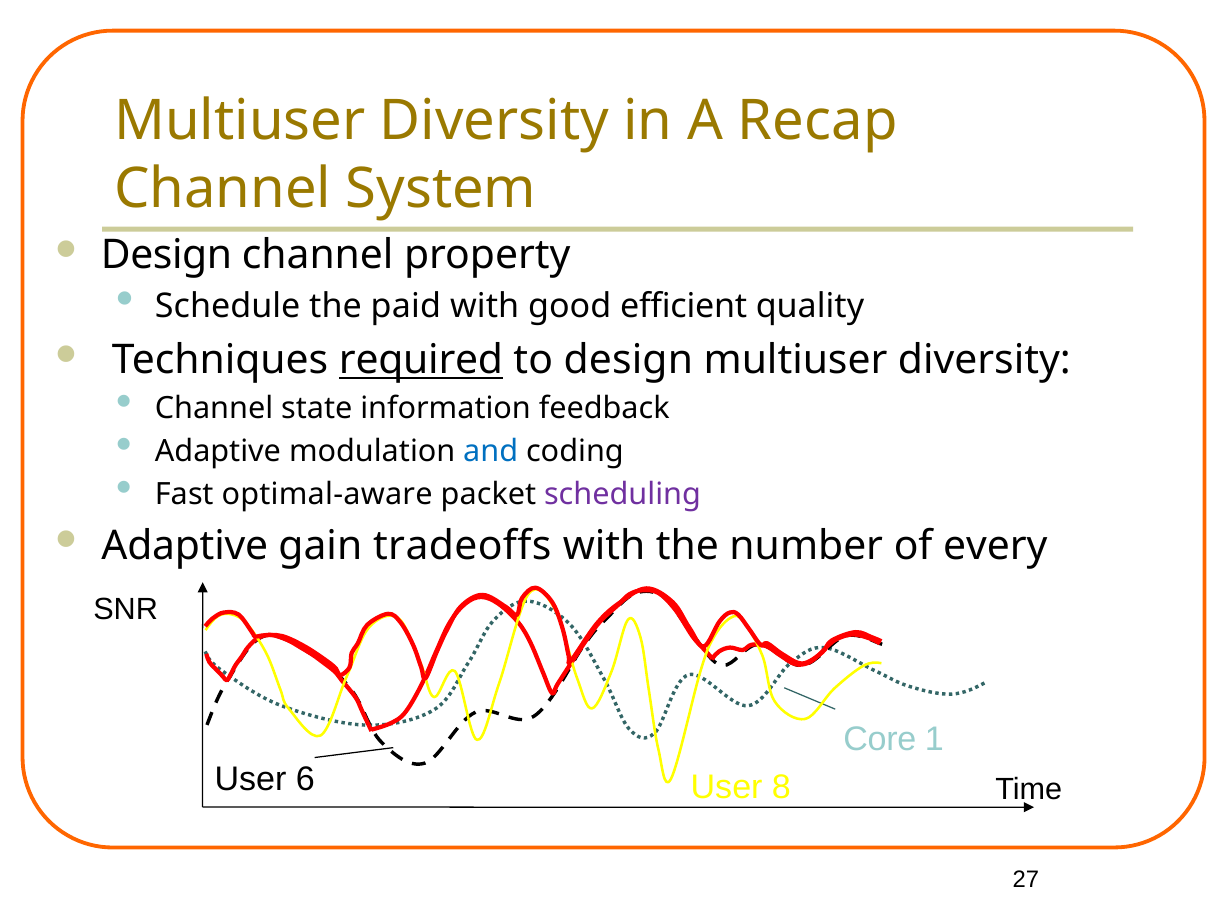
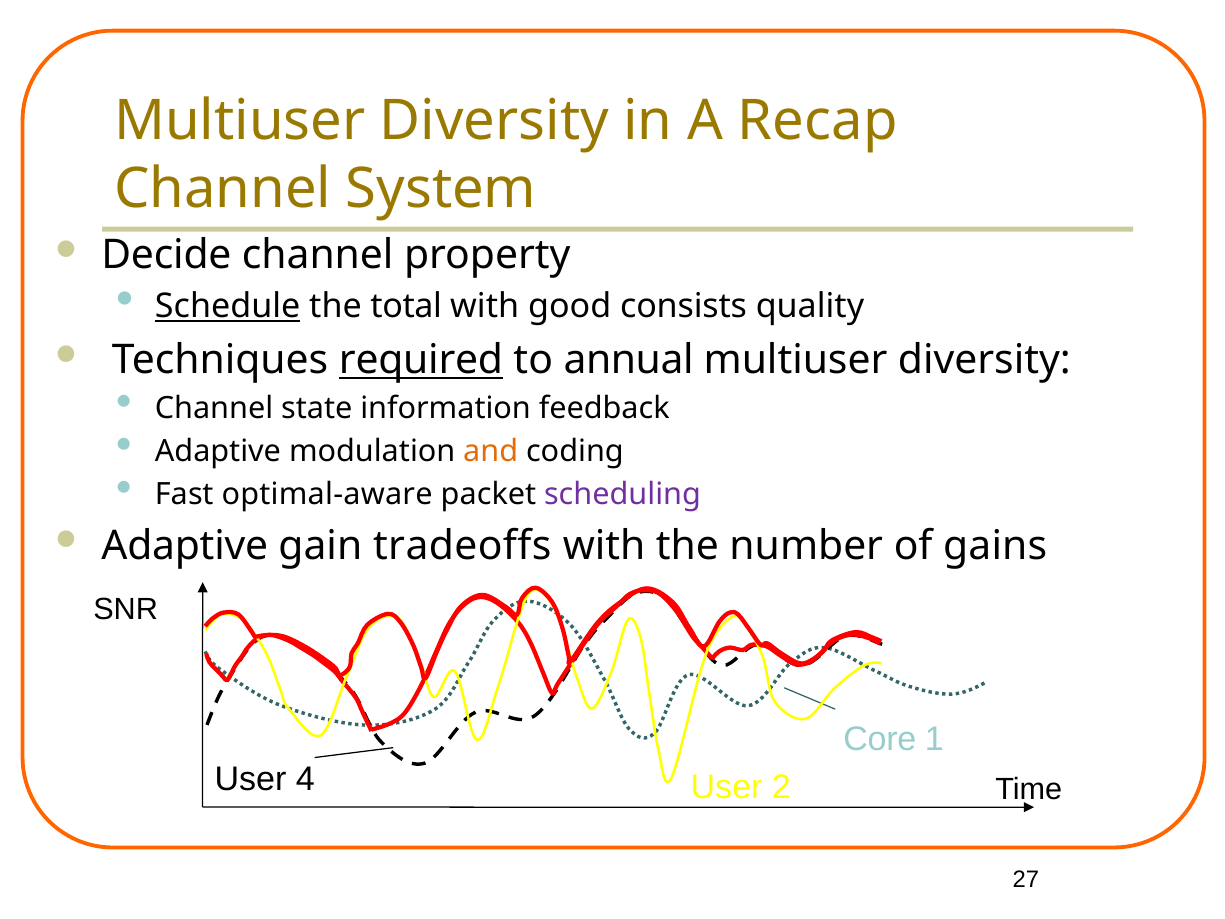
Design: Design -> Decide (166, 255)
Schedule underline: none -> present (228, 307)
paid: paid -> total (406, 307)
efficient: efficient -> consists (684, 307)
to design: design -> annual (629, 360)
and colour: blue -> orange (491, 451)
every: every -> gains (995, 546)
6: 6 -> 4 (305, 779)
8: 8 -> 2 (781, 787)
